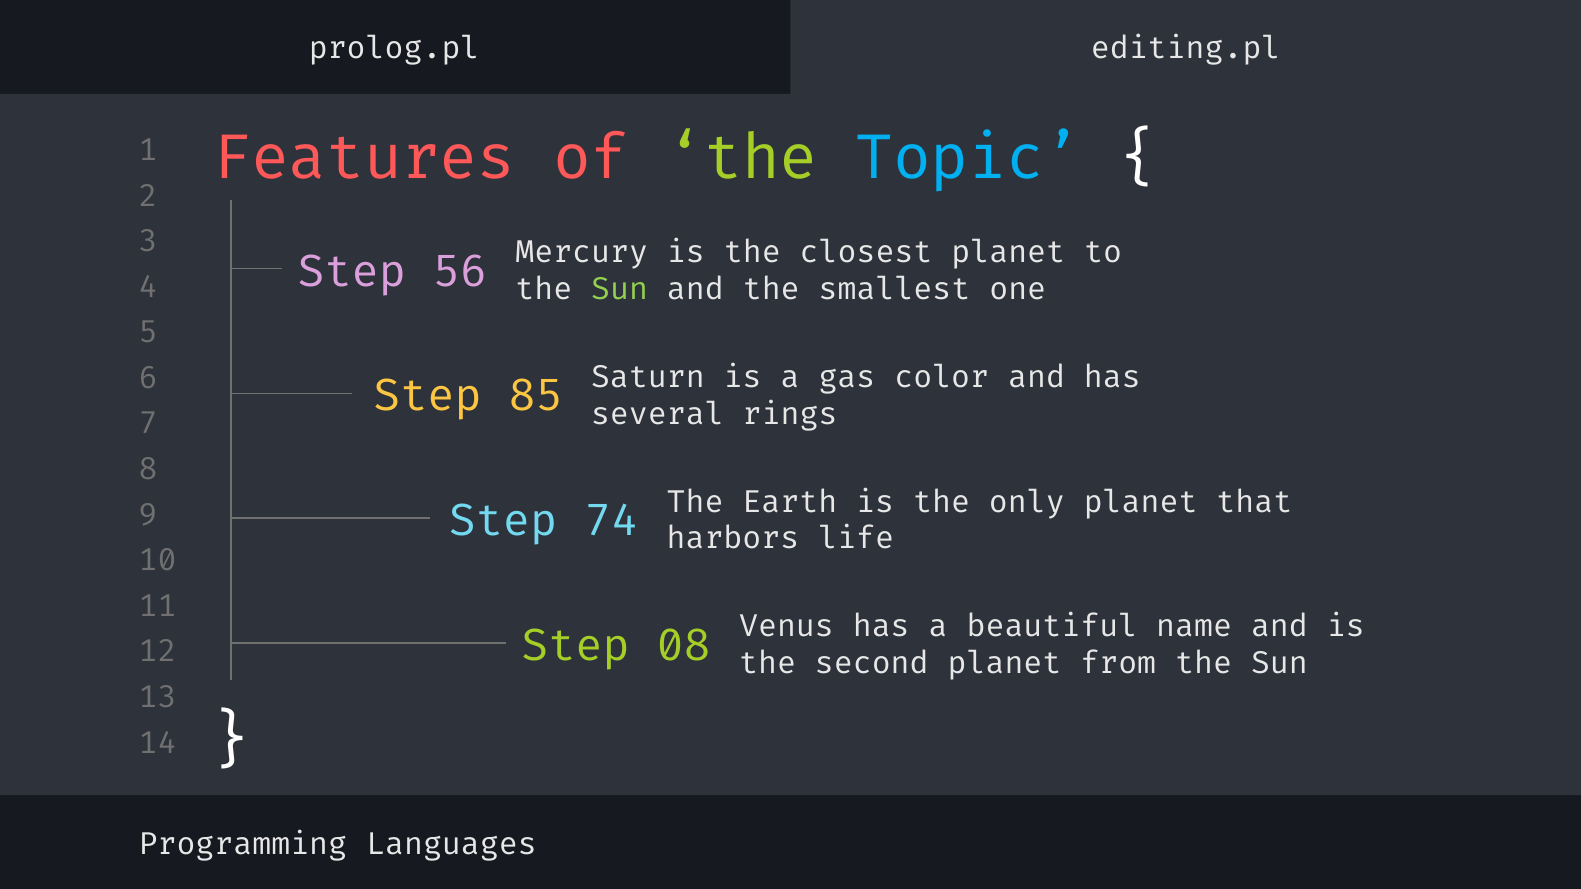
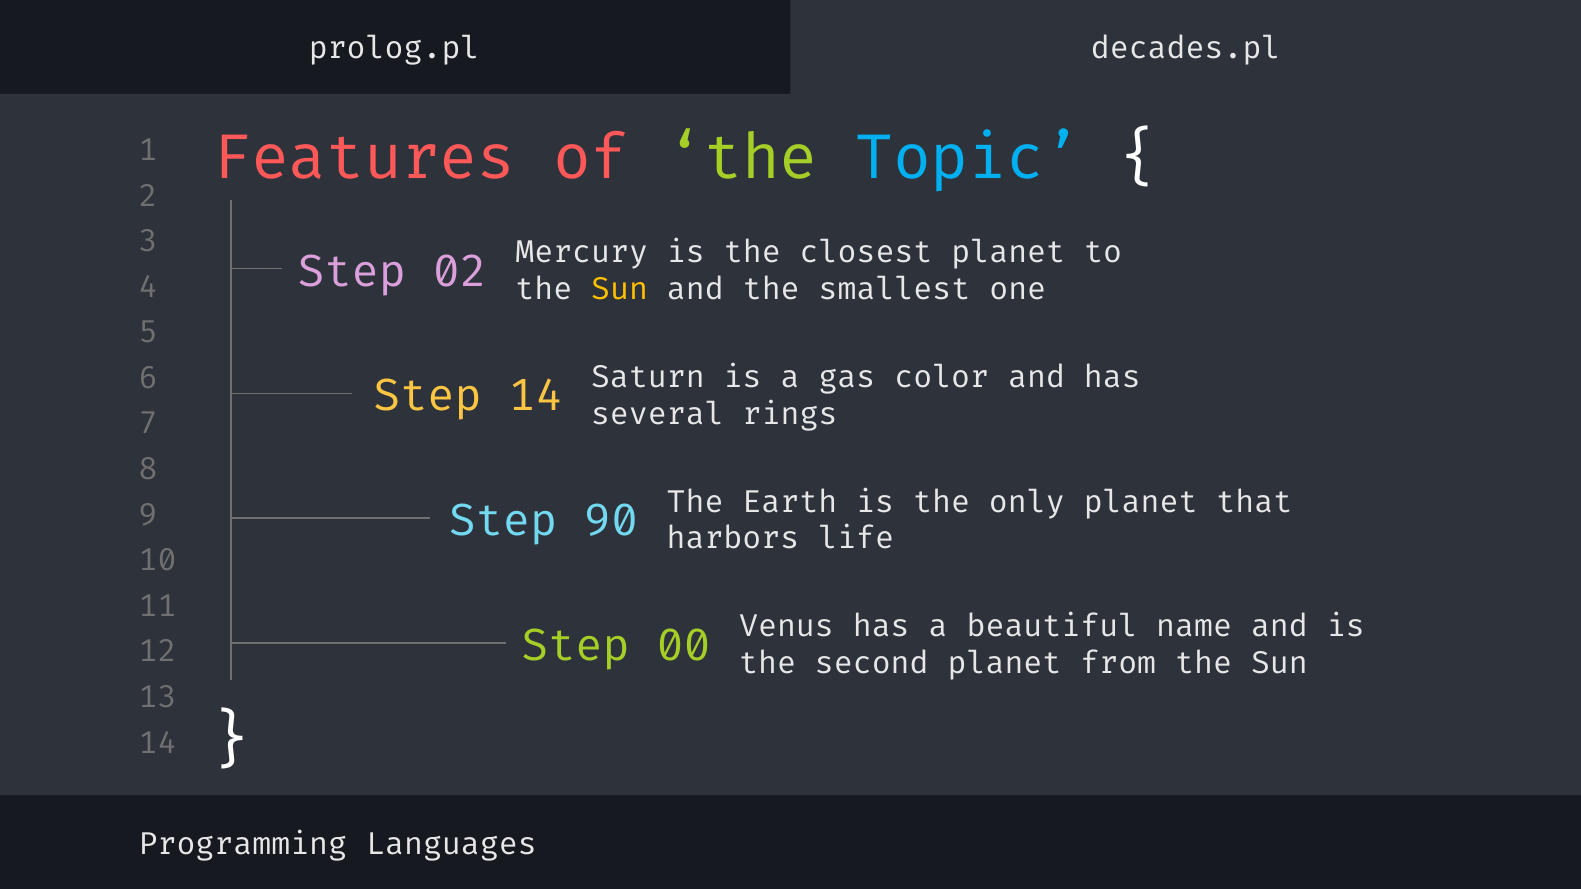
editing.pl: editing.pl -> decades.pl (1186, 49)
56: 56 -> 02 (460, 272)
Sun colour: light green -> yellow (620, 289)
Step 85: 85 -> 14 (536, 397)
74: 74 -> 90 (611, 522)
08: 08 -> 00 (684, 646)
